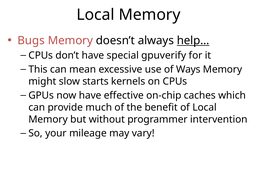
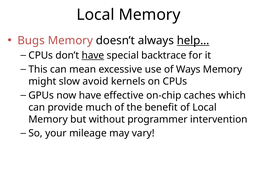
have underline: none -> present (93, 55)
gpuverify: gpuverify -> backtrace (164, 55)
starts: starts -> avoid (95, 81)
